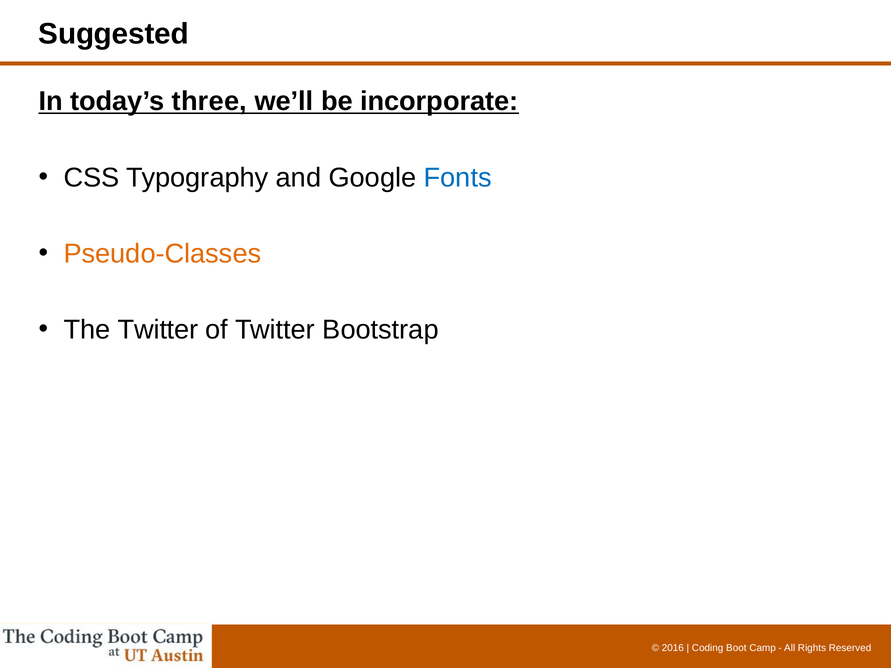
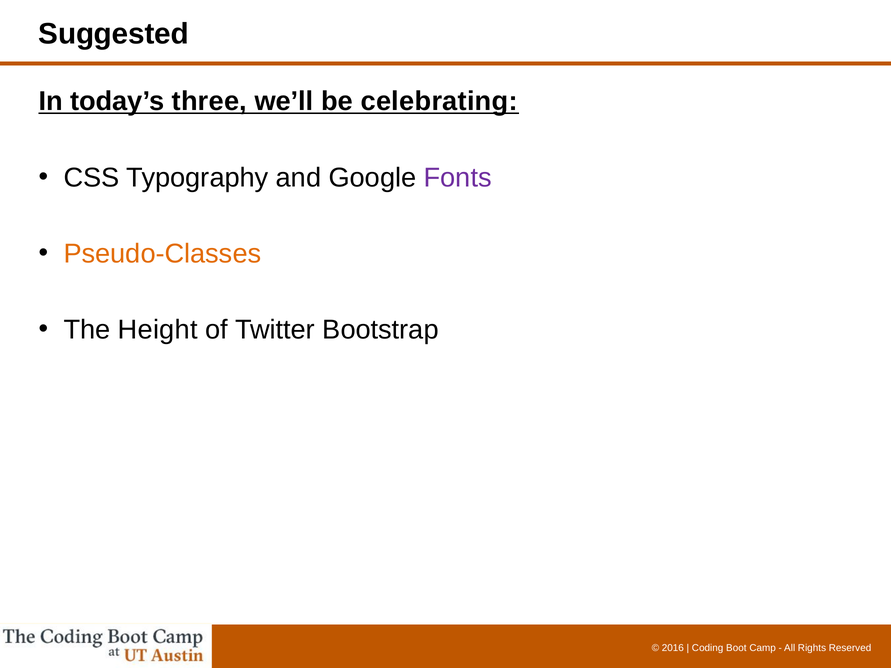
incorporate: incorporate -> celebrating (439, 101)
Fonts colour: blue -> purple (458, 178)
The Twitter: Twitter -> Height (158, 330)
